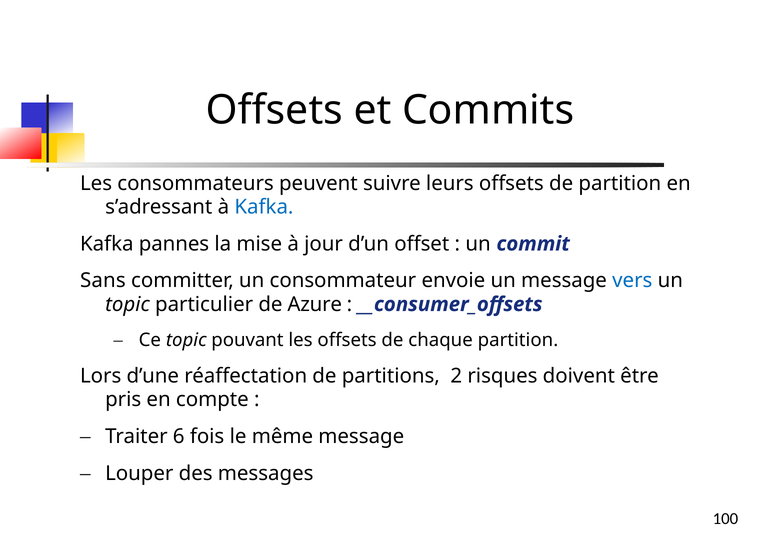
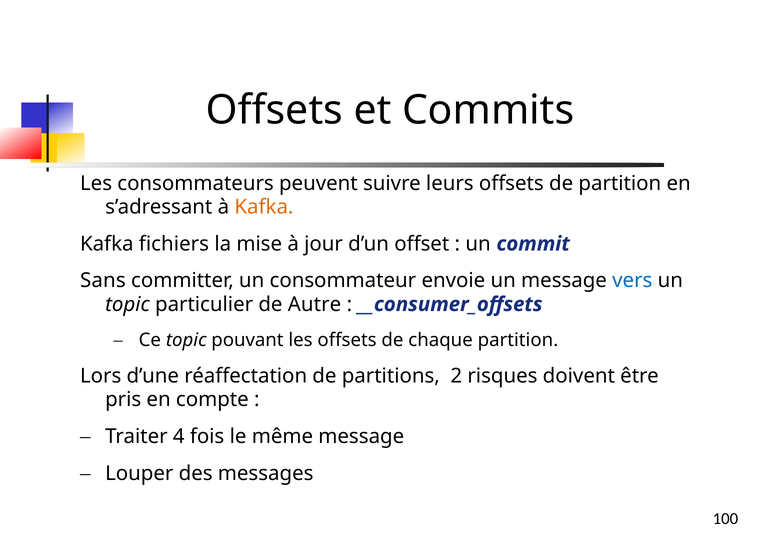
Kafka colour: blue -> orange (264, 207)
pannes: pannes -> fichiers (174, 244)
Azure: Azure -> Autre (315, 304)
6: 6 -> 4 (179, 436)
